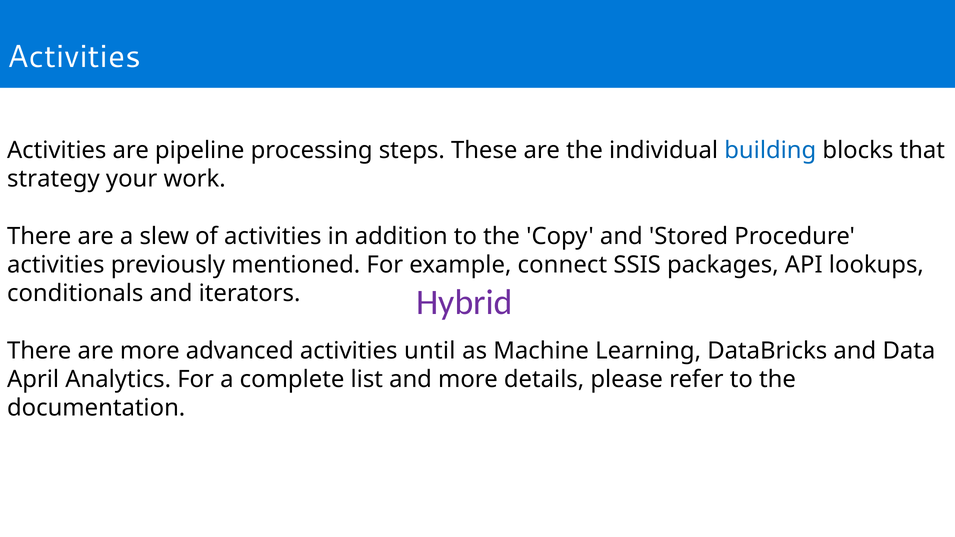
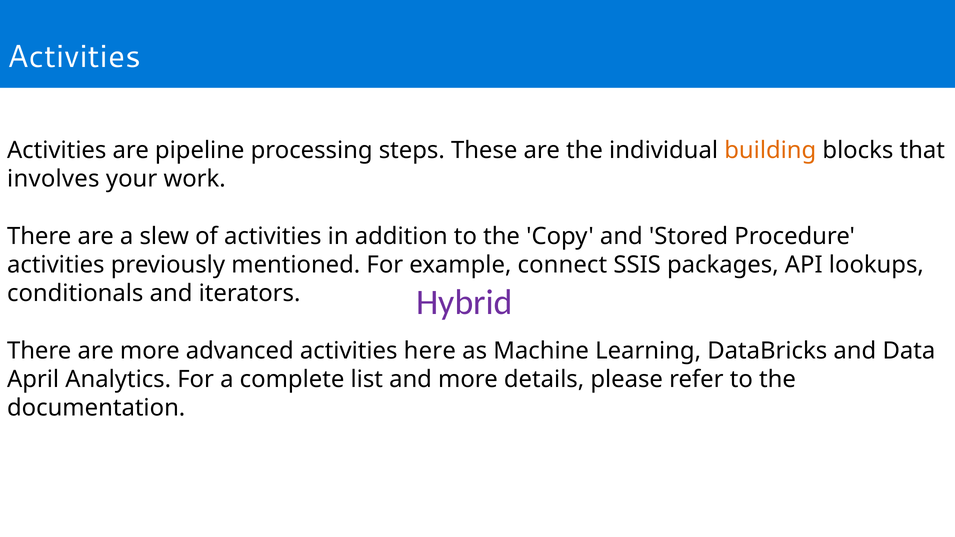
building colour: blue -> orange (770, 150)
strategy: strategy -> involves (53, 179)
until: until -> here (430, 351)
